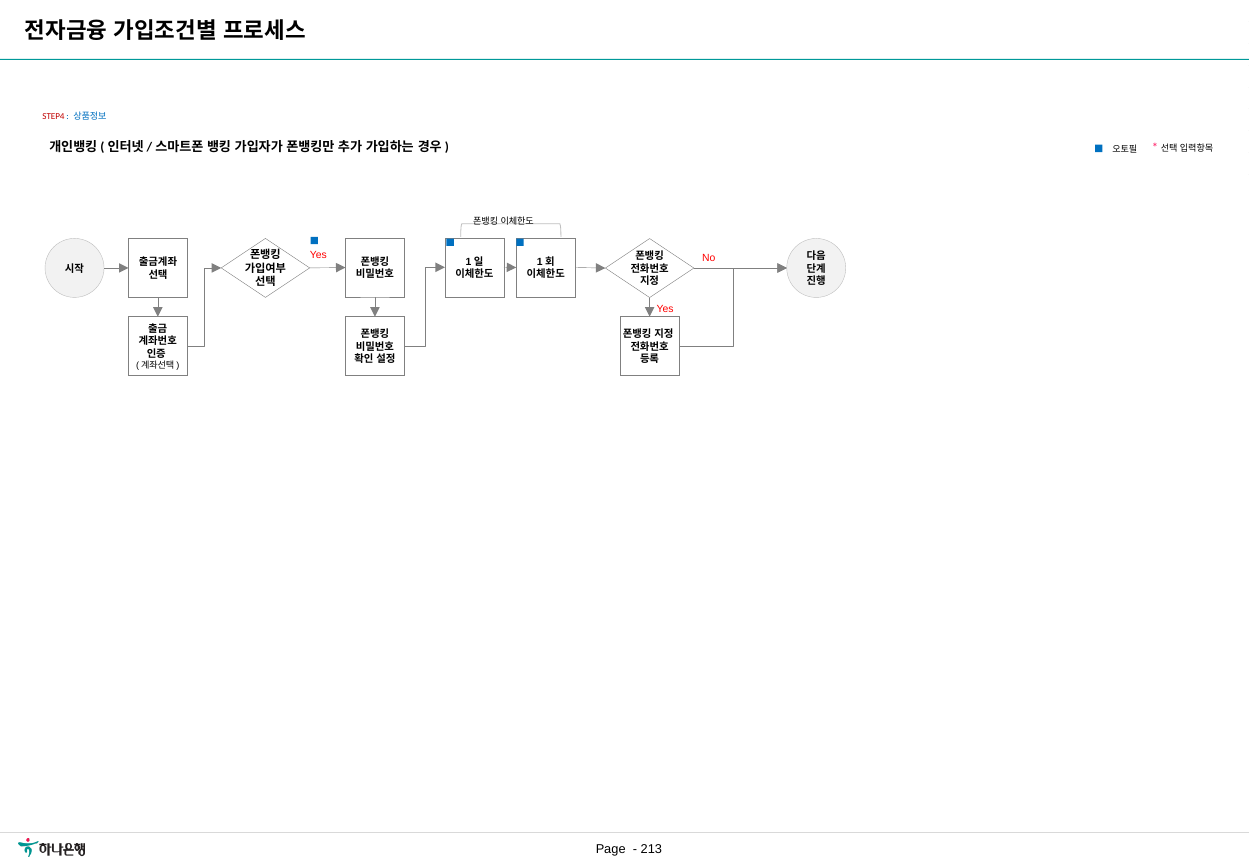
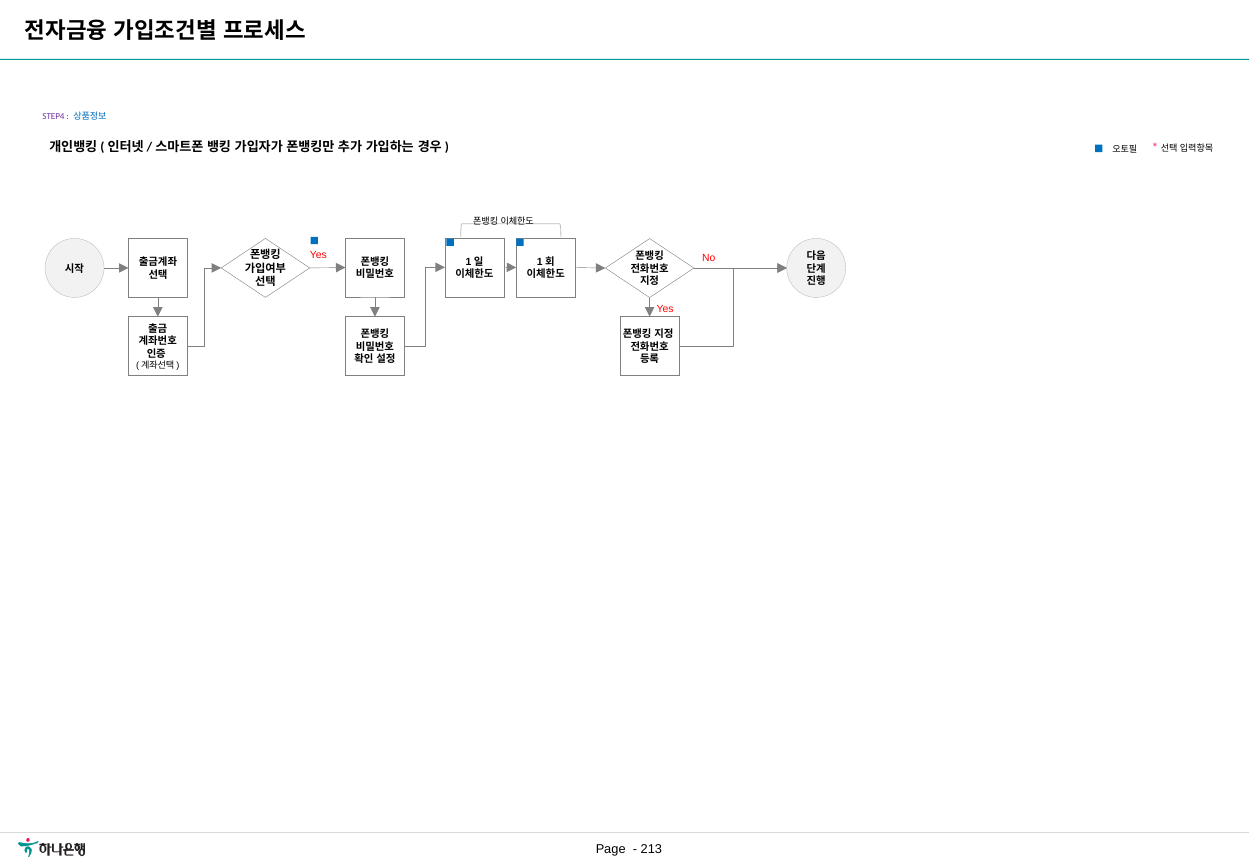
STEP4 colour: red -> purple (54, 116)
